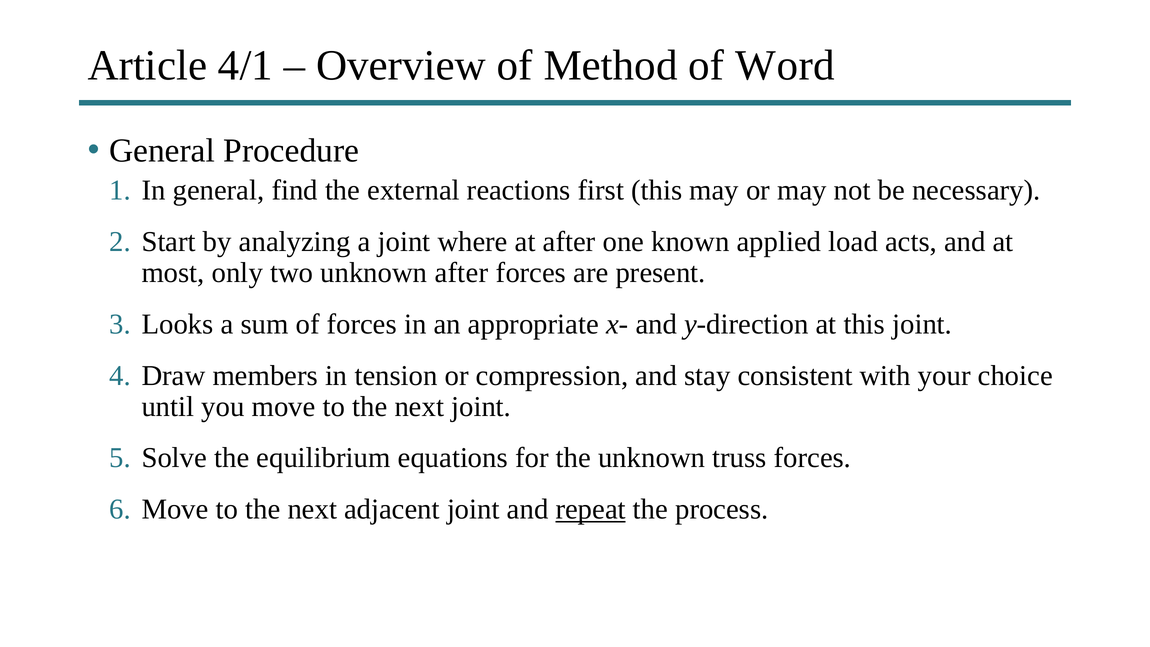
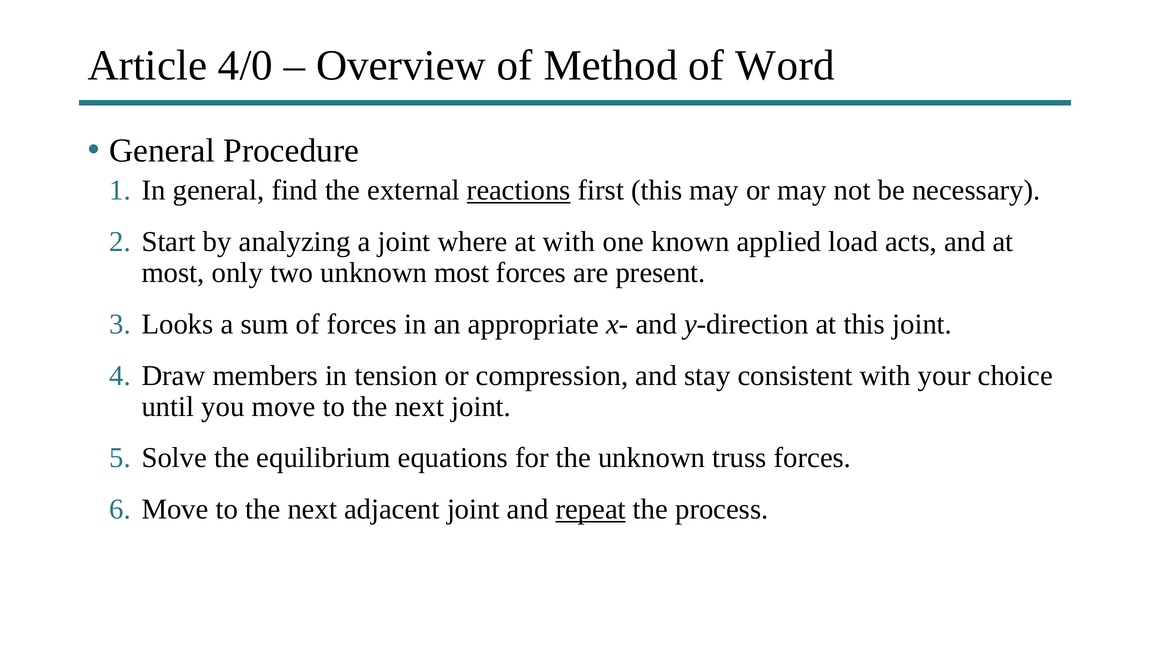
4/1: 4/1 -> 4/0 (245, 66)
reactions underline: none -> present (519, 190)
at after: after -> with (569, 242)
unknown after: after -> most (462, 273)
